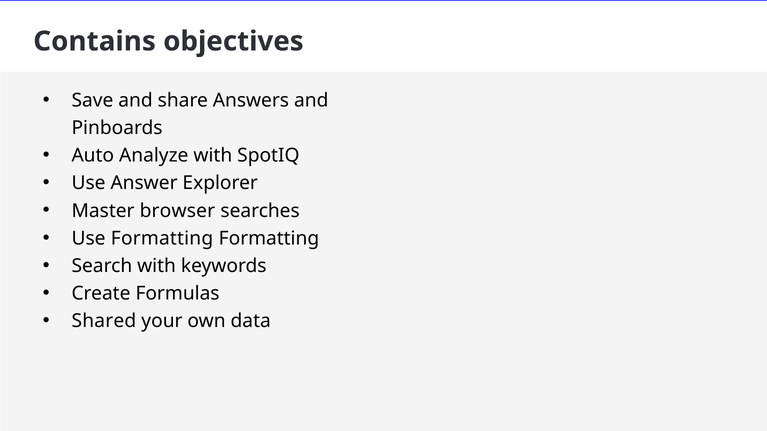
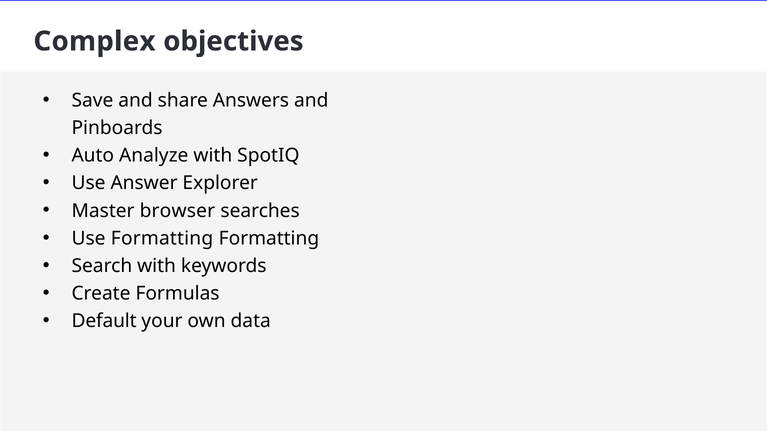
Contains: Contains -> Complex (94, 41)
Shared: Shared -> Default (104, 321)
